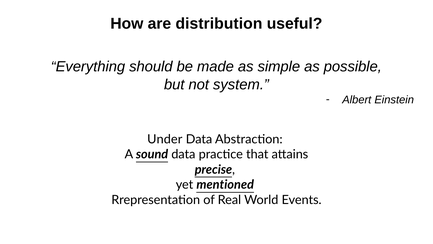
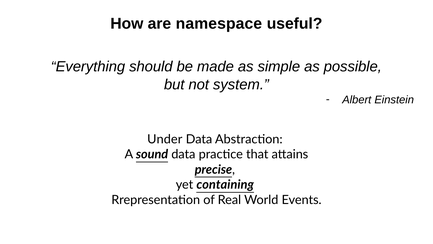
distribution: distribution -> namespace (219, 24)
mentioned: mentioned -> containing (225, 184)
